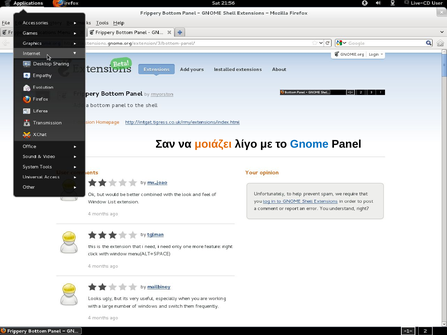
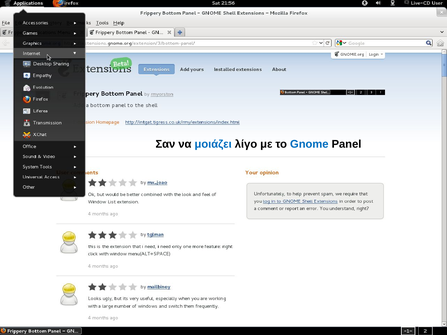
μοιάζει colour: orange -> blue (213, 144)
